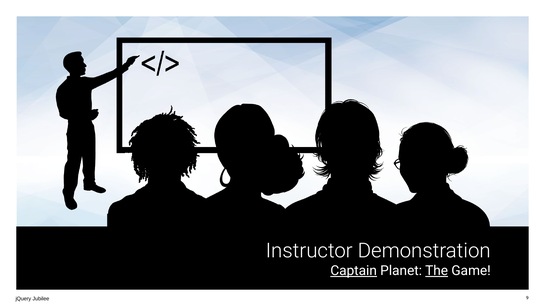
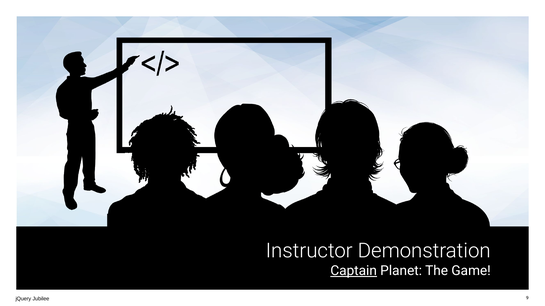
The underline: present -> none (437, 271)
